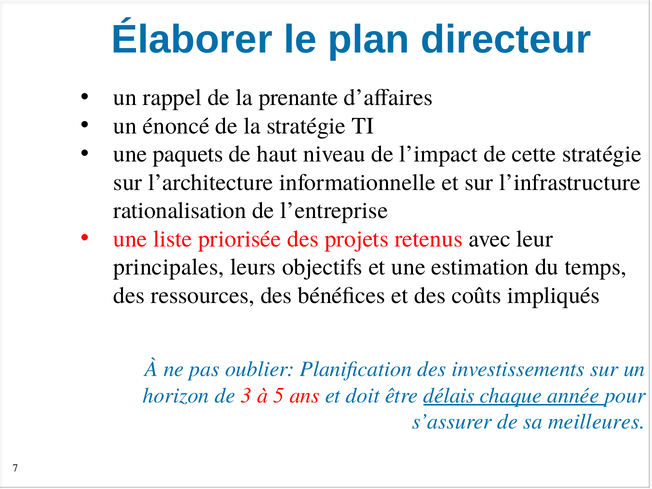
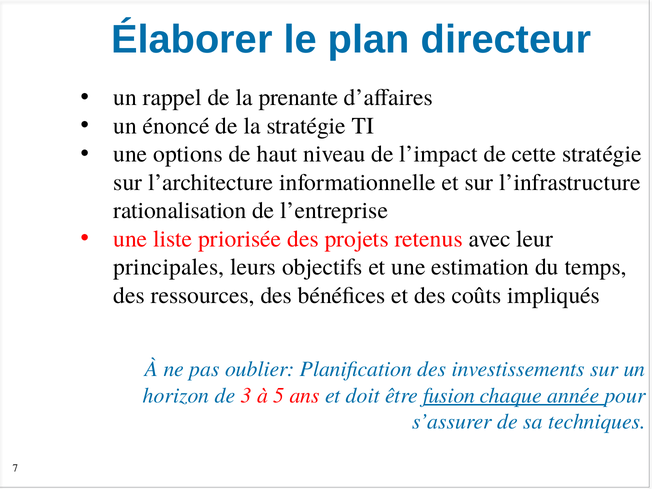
paquets: paquets -> options (188, 154)
délais: délais -> fusion (449, 395)
meilleures: meilleures -> techniques (597, 421)
